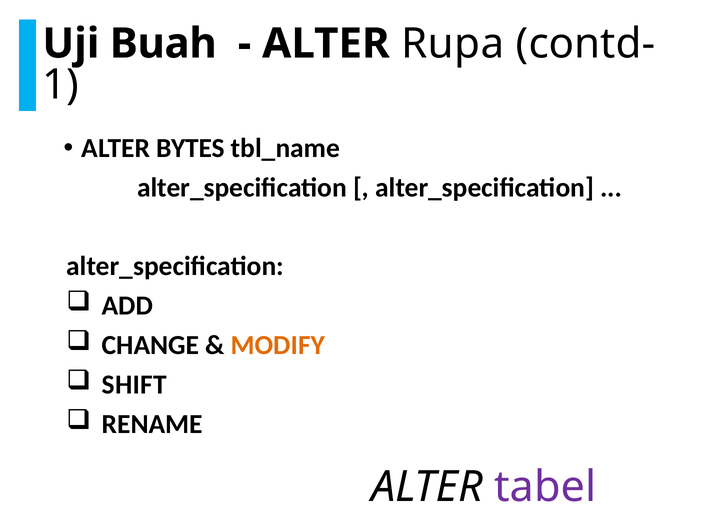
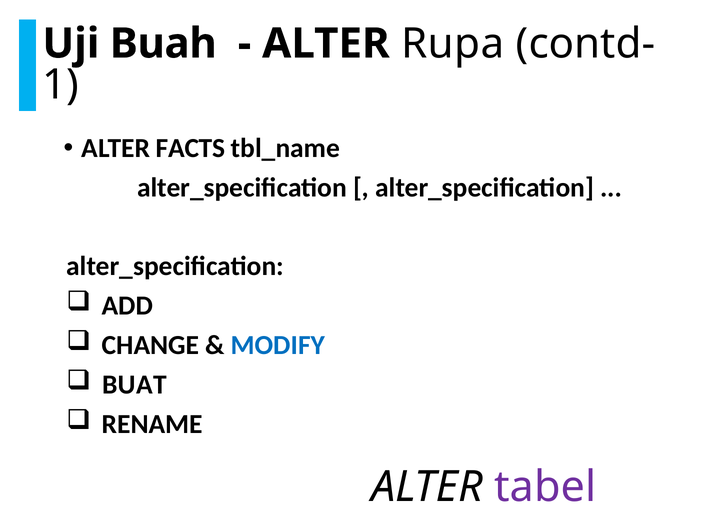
BYTES: BYTES -> FACTS (191, 148)
MODIFY colour: orange -> blue (278, 345)
SHIFT: SHIFT -> BUAT (134, 385)
